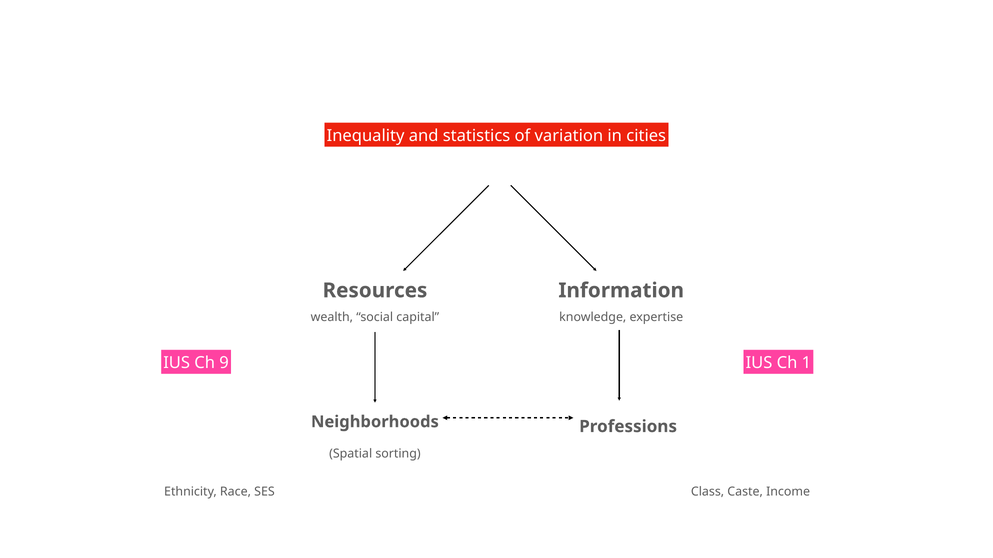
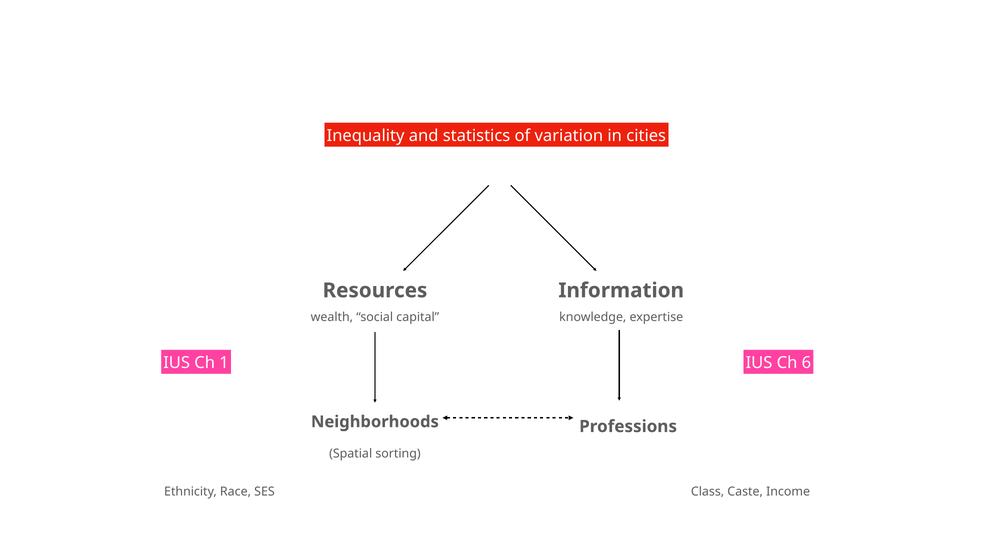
9: 9 -> 1 (224, 363)
1: 1 -> 6 (806, 363)
